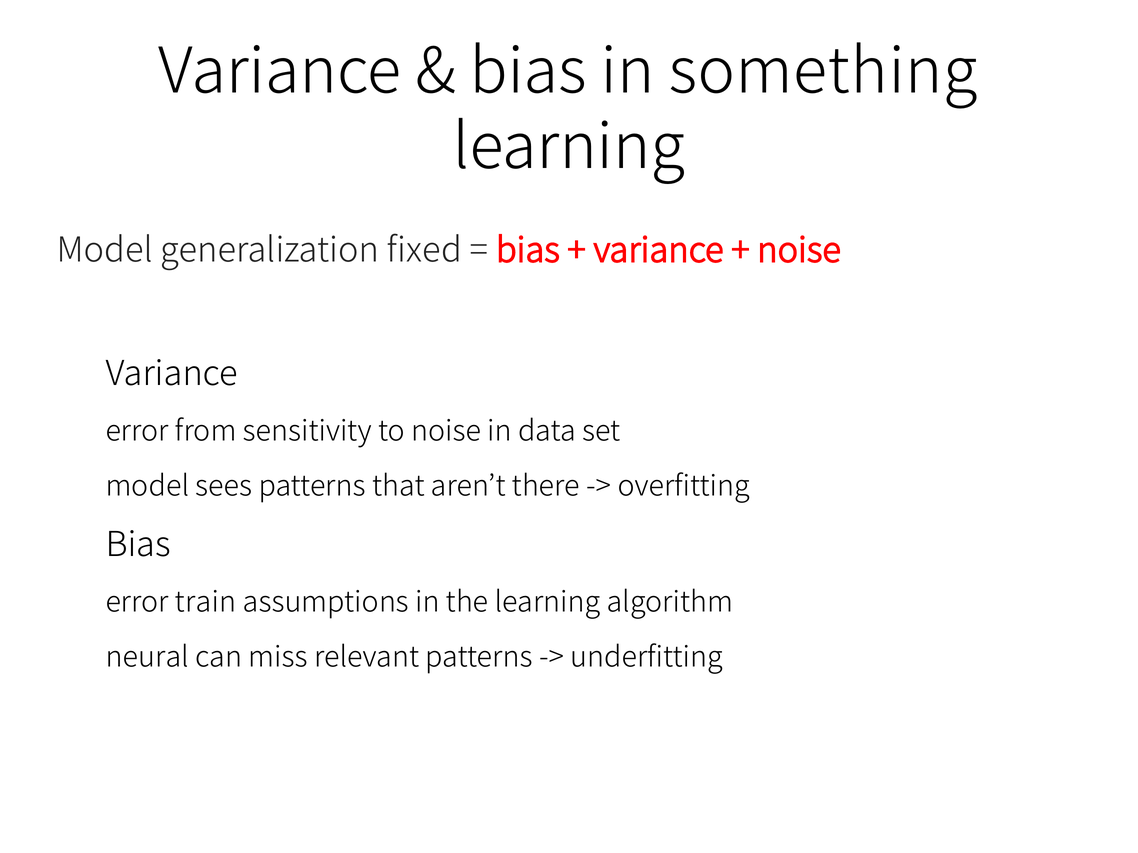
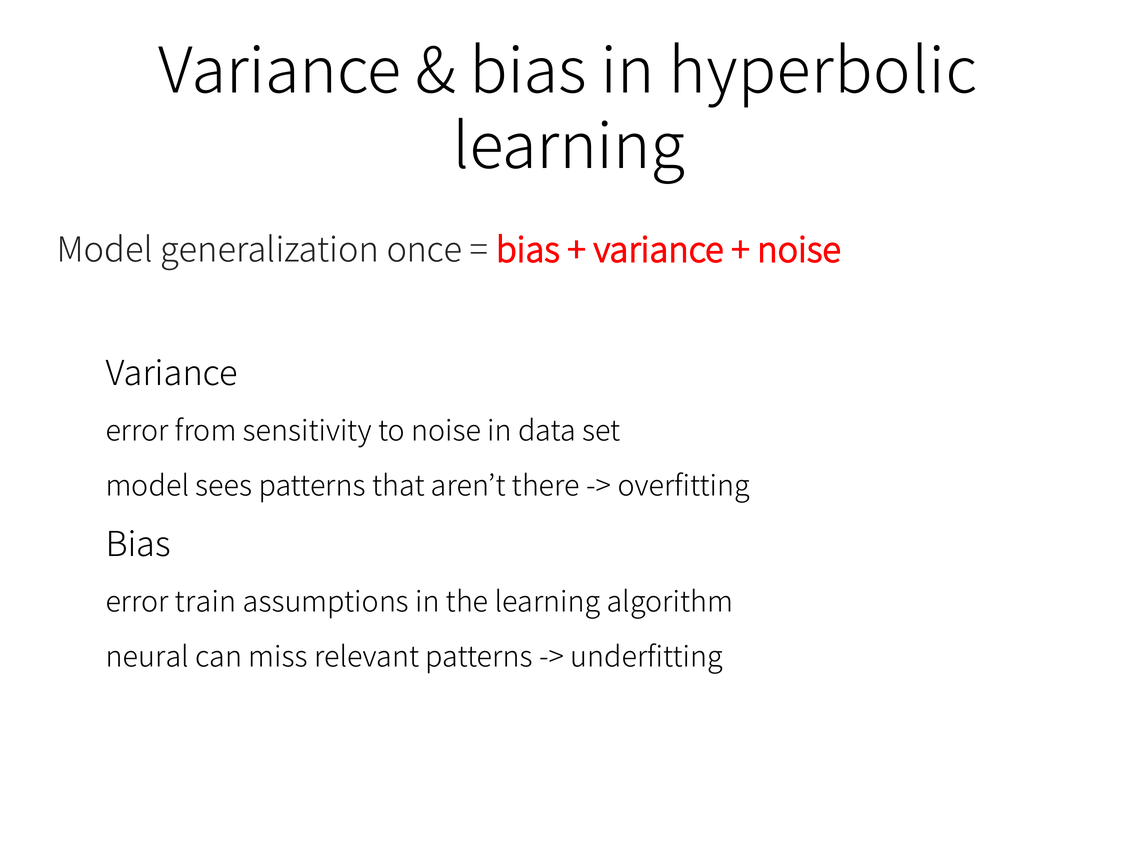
something: something -> hyperbolic (823, 72)
fixed: fixed -> once (424, 251)
